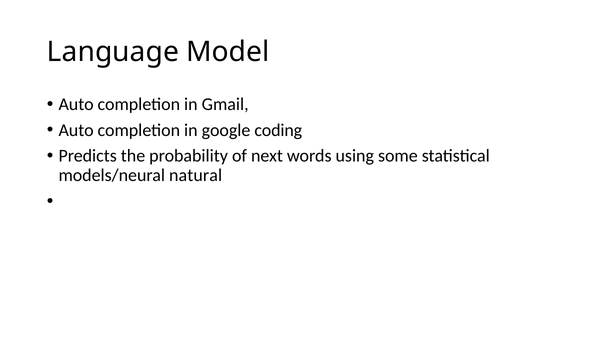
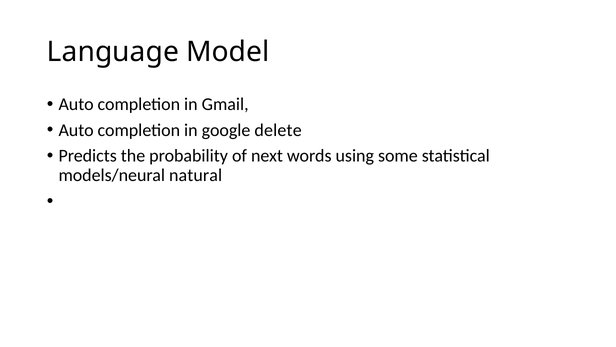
coding: coding -> delete (278, 130)
